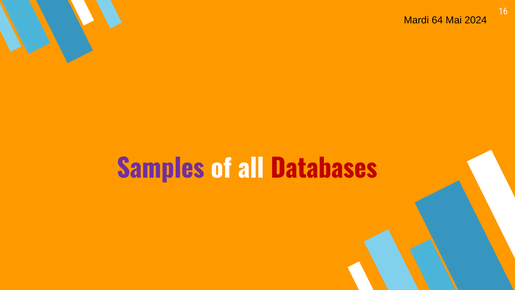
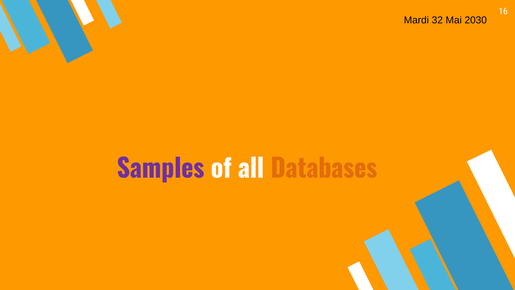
64: 64 -> 32 (437, 20)
2024: 2024 -> 2030 (476, 20)
Databases colour: red -> orange (324, 169)
